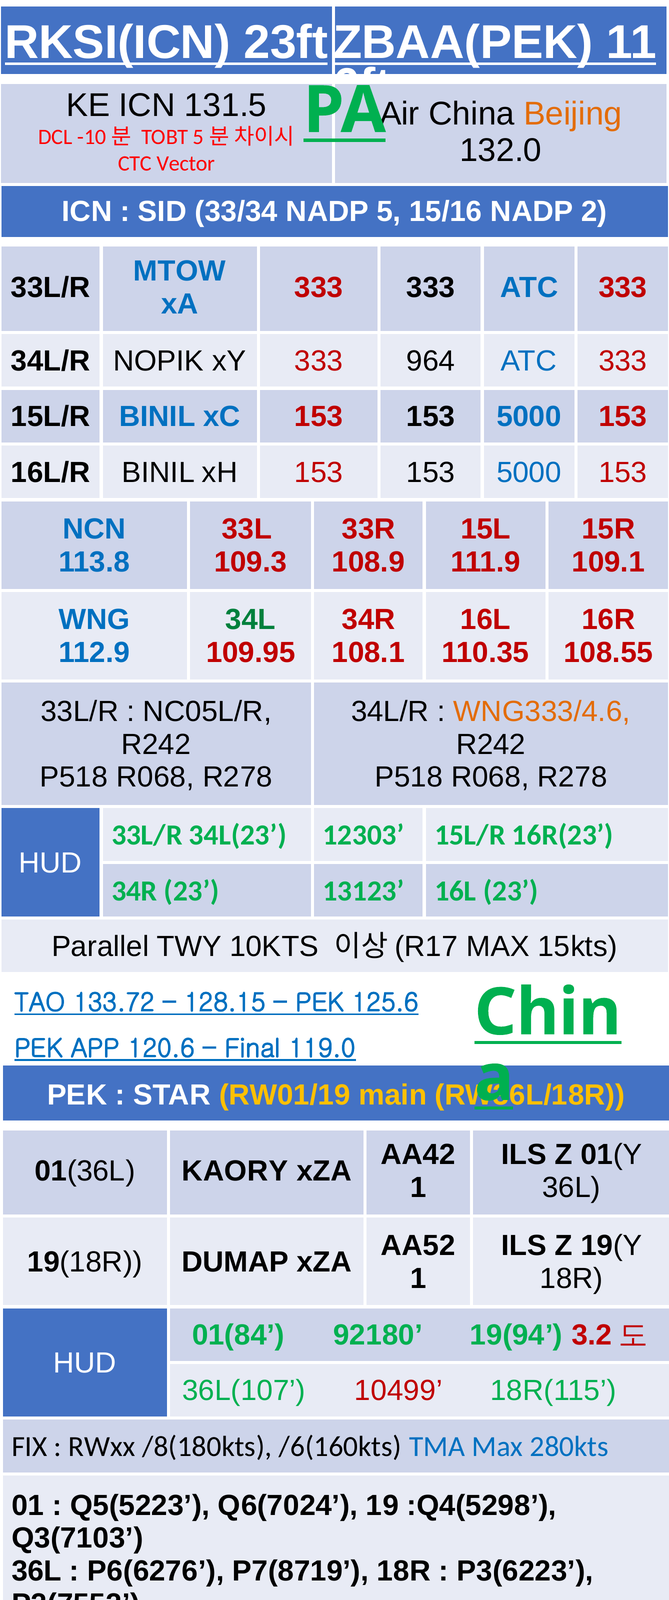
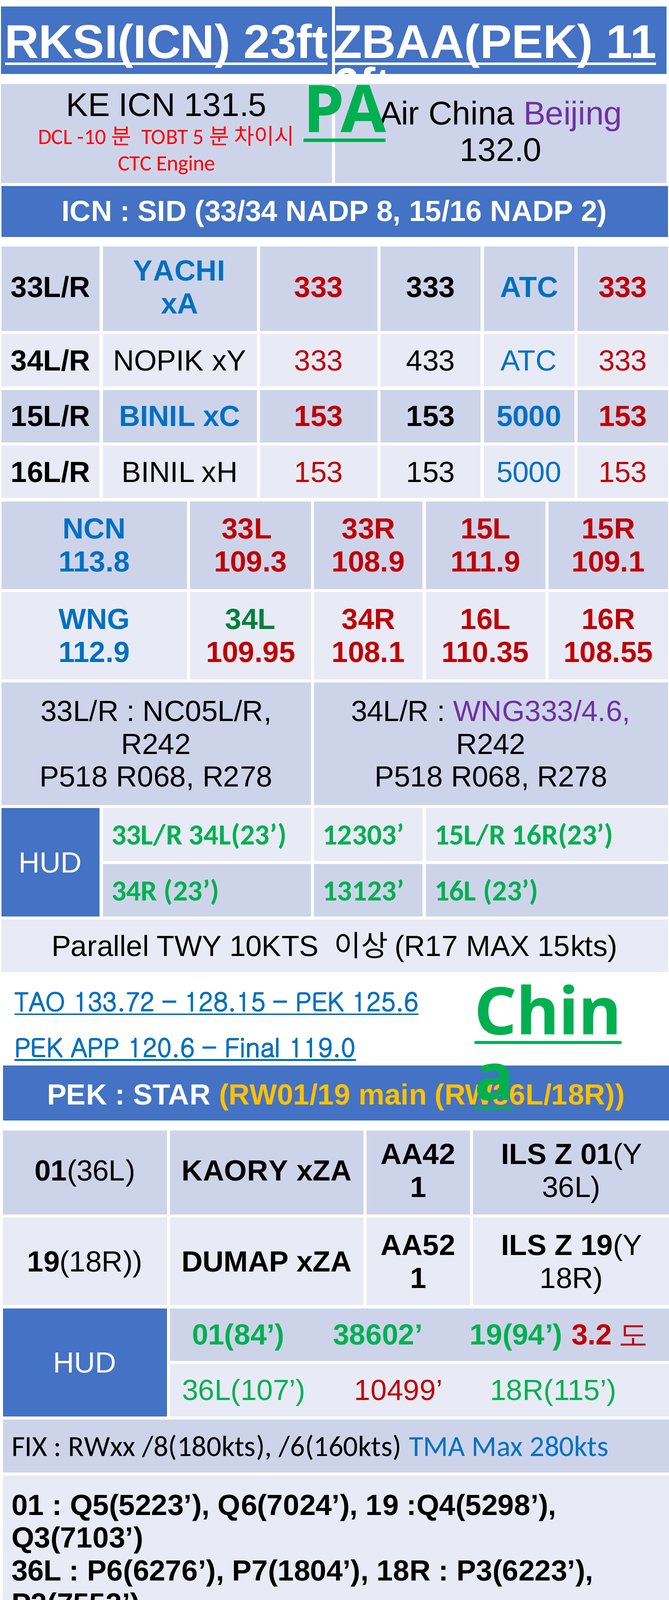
Beijing colour: orange -> purple (573, 114)
Vector: Vector -> Engine (186, 164)
NADP 5: 5 -> 8 (389, 212)
MTOW: MTOW -> YACHI (179, 271)
964: 964 -> 433 (431, 361)
WNG333/4.6 colour: orange -> purple (542, 712)
92180: 92180 -> 38602 (378, 1336)
P7(8719: P7(8719 -> P7(1804 (301, 1572)
